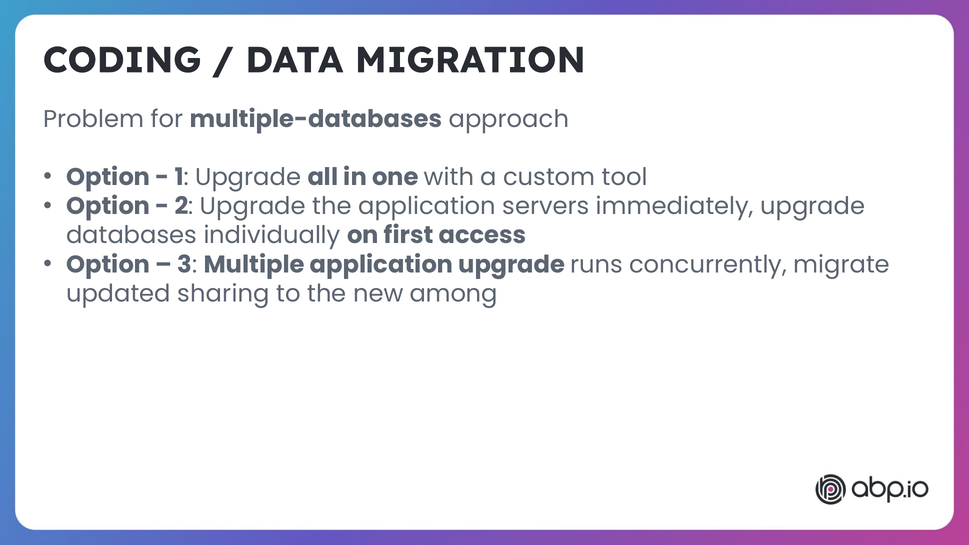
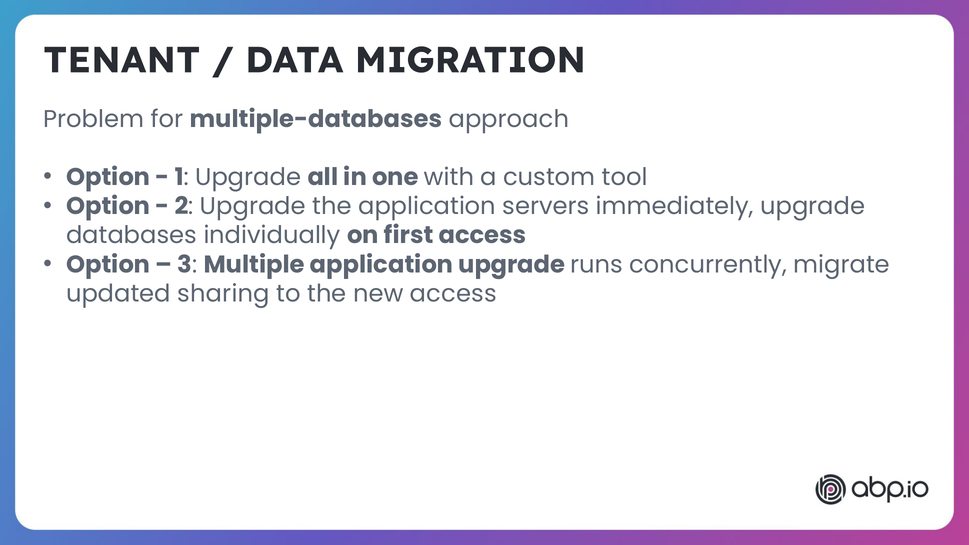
CODING: CODING -> TENANT (122, 60)
new among: among -> access (453, 294)
